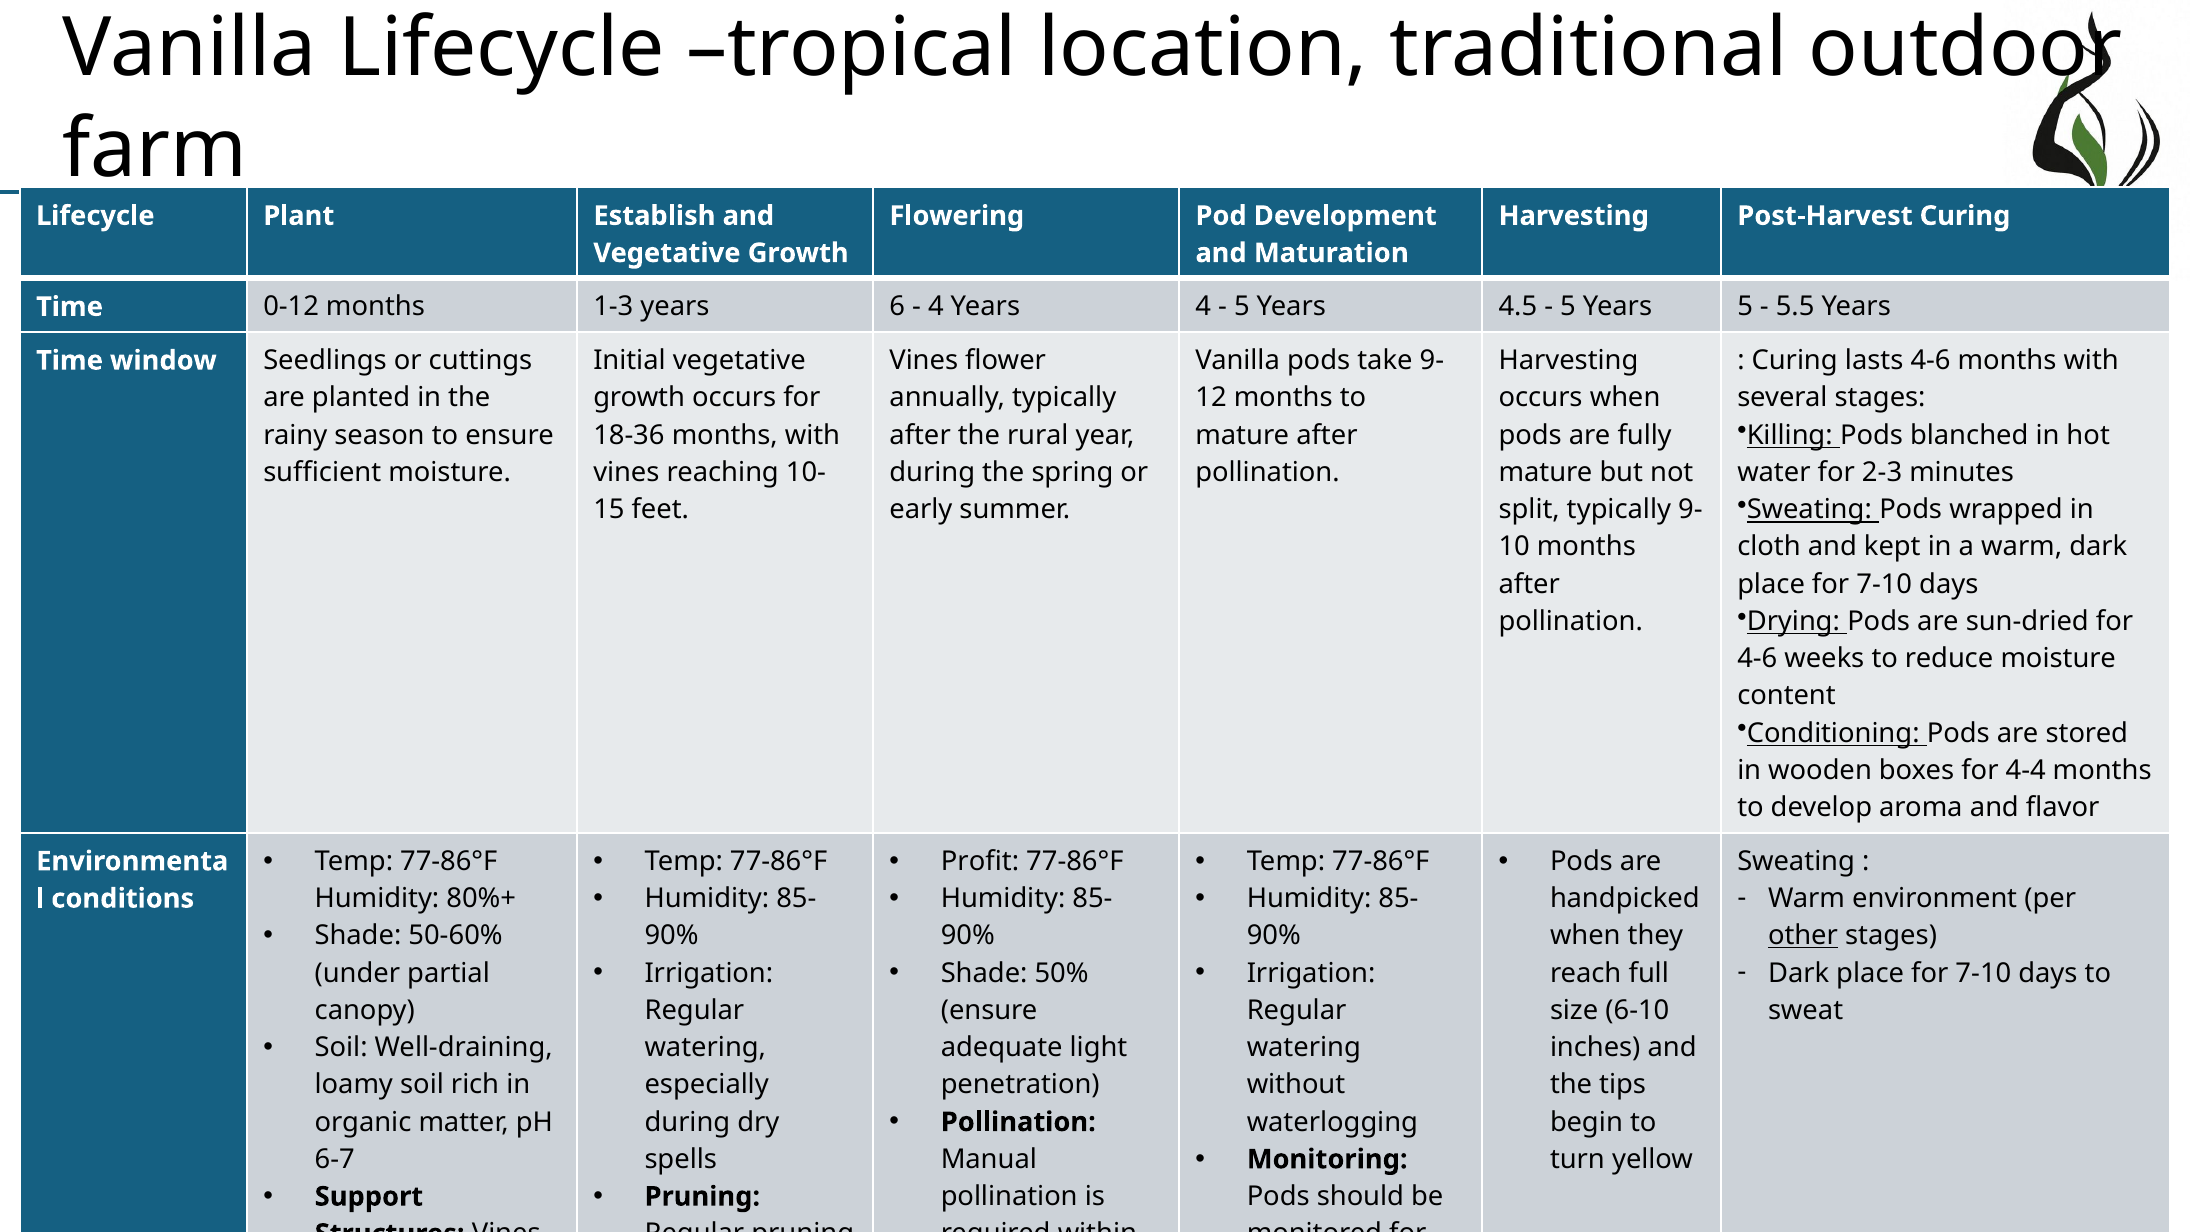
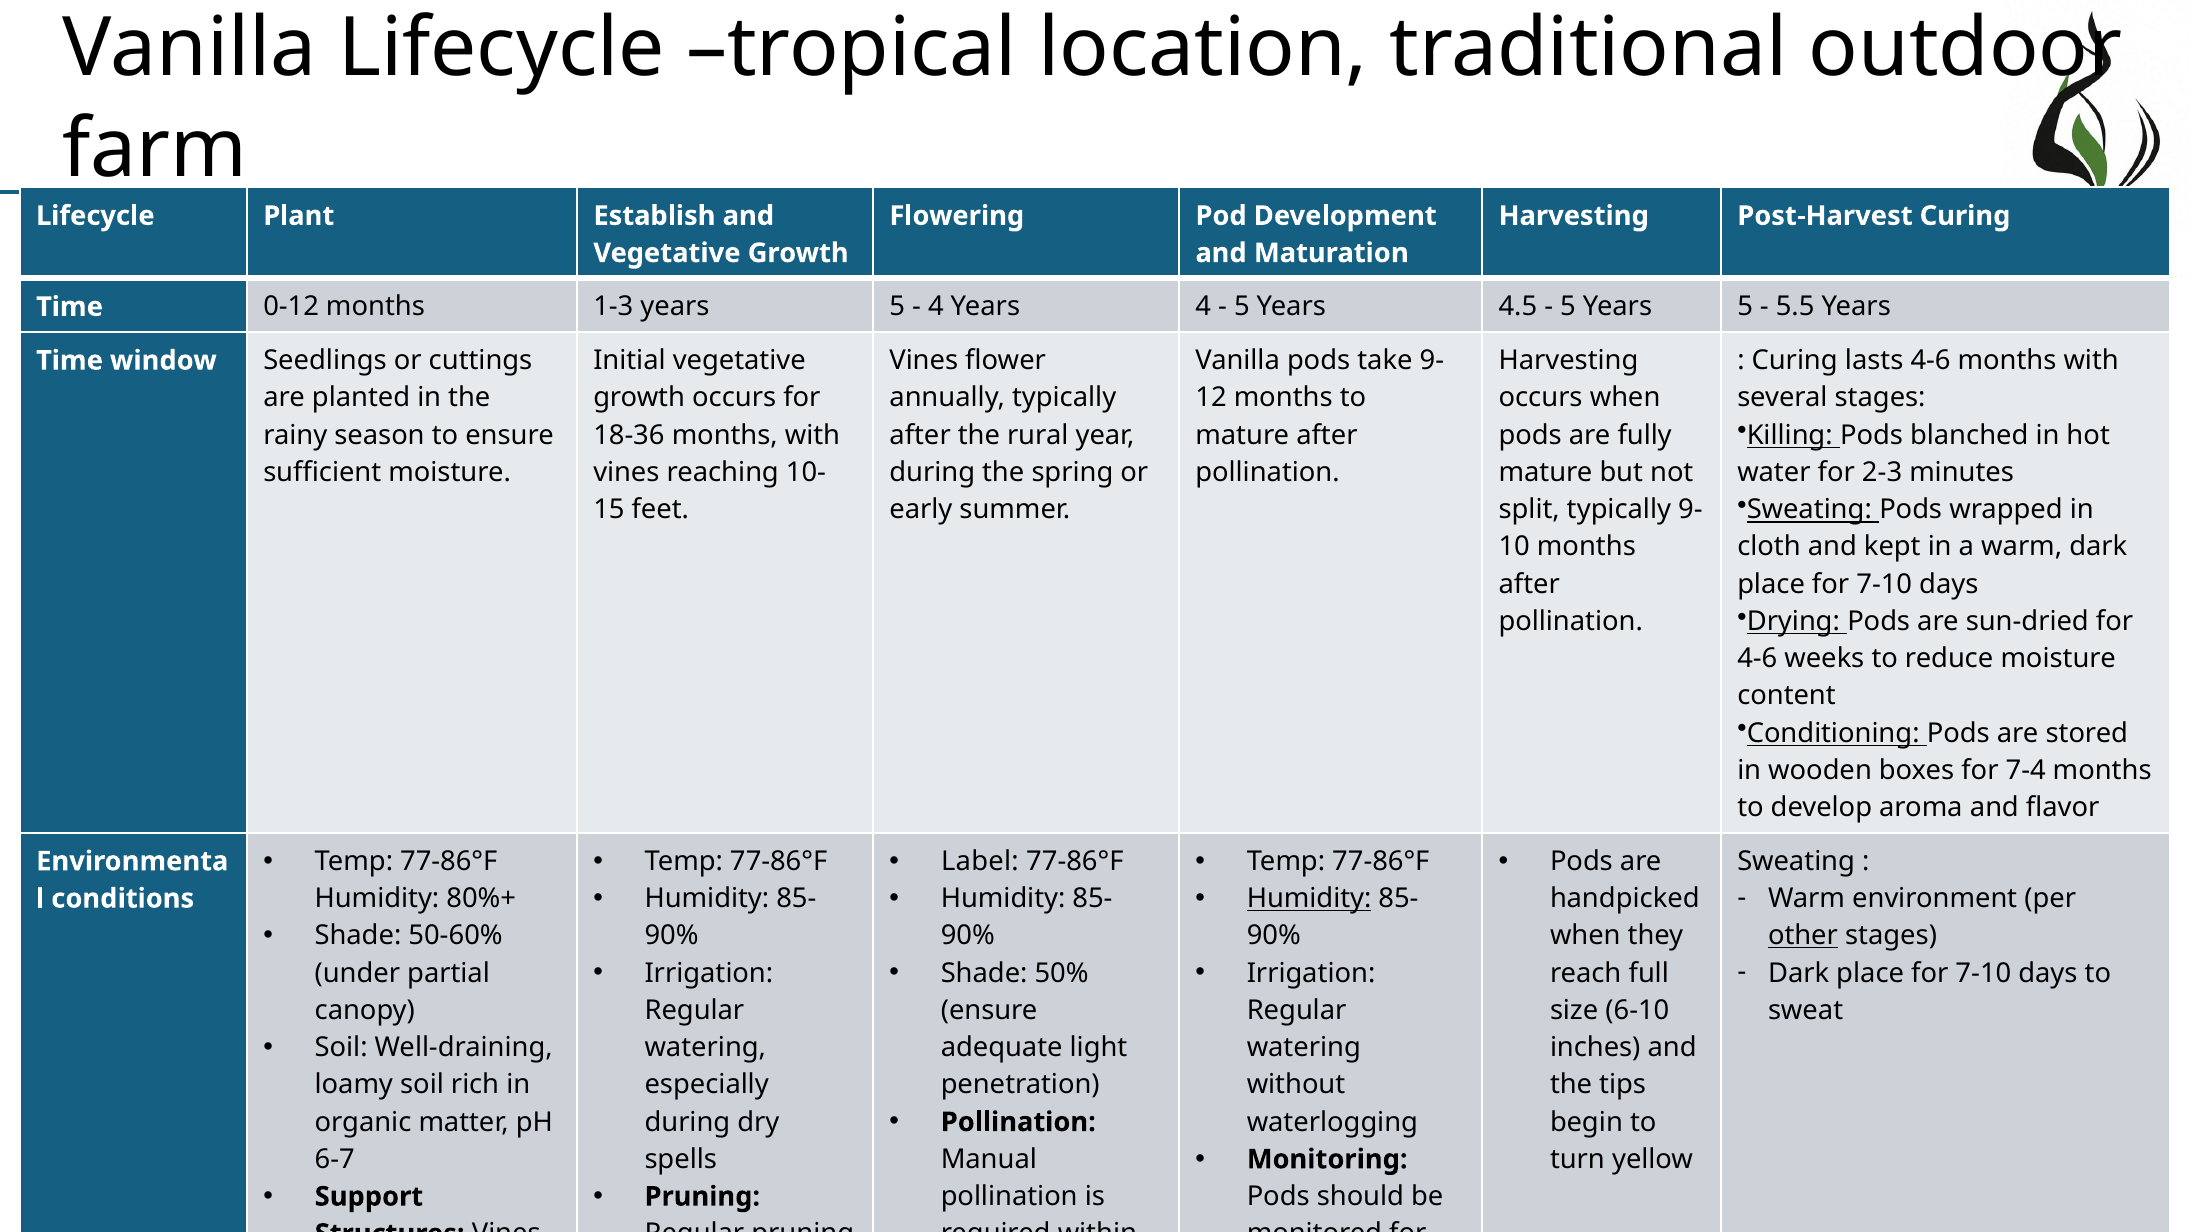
1-3 years 6: 6 -> 5 (897, 307)
4-4: 4-4 -> 7-4 (2026, 770)
Profit: Profit -> Label (980, 861)
Humidity underline: none -> present (1309, 898)
